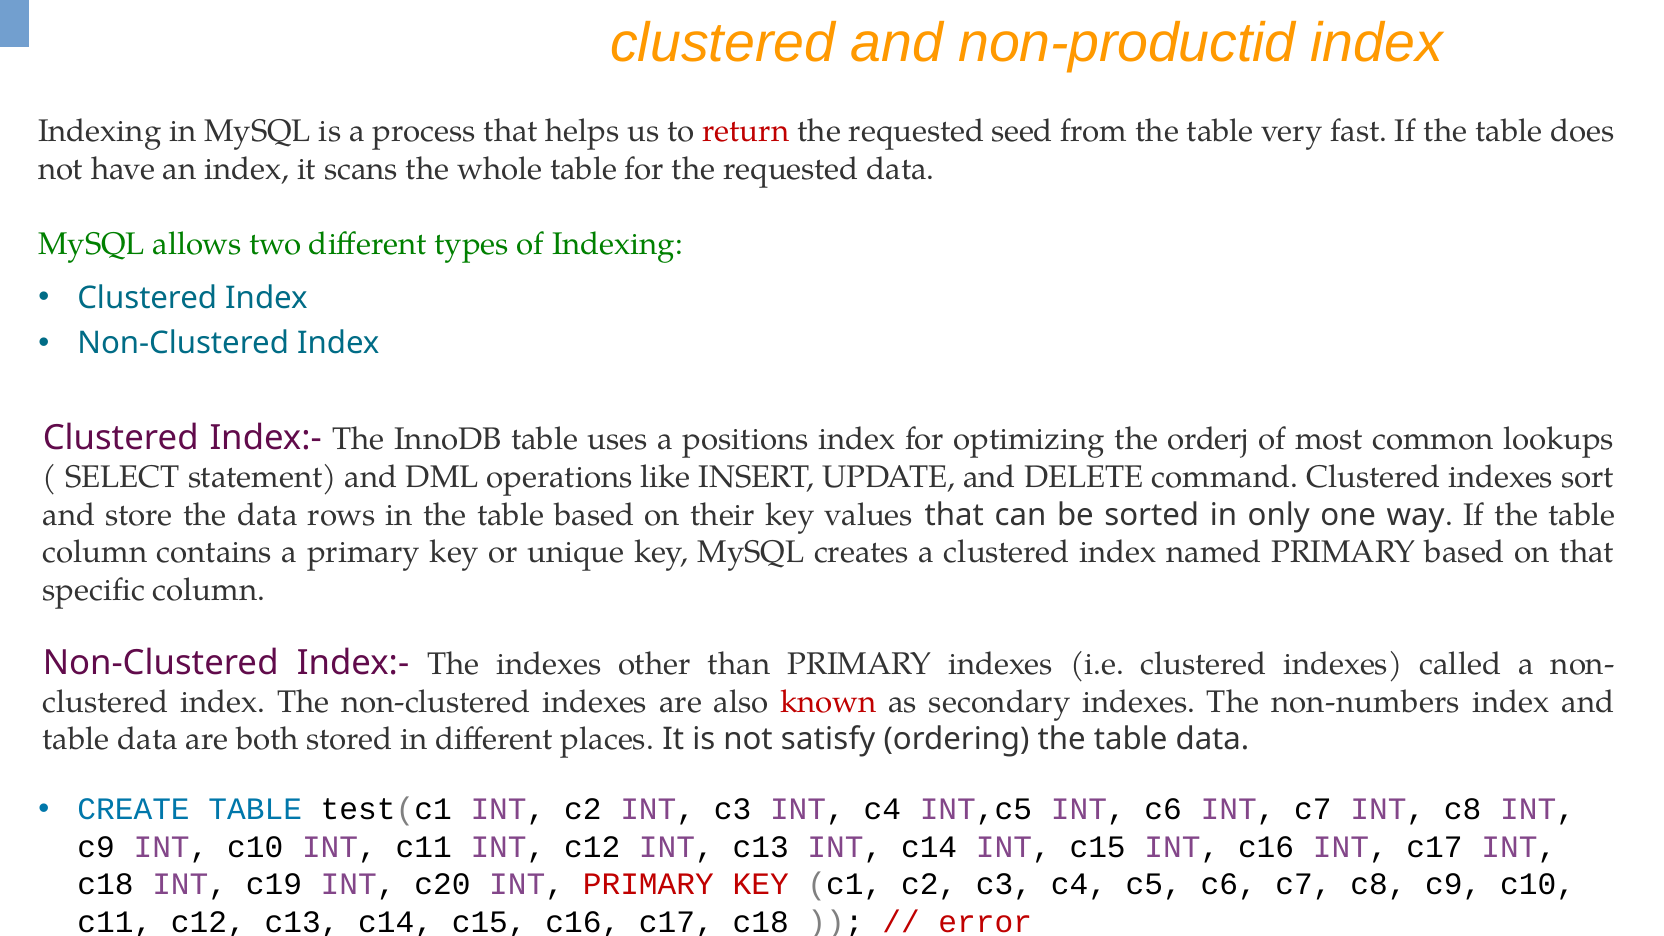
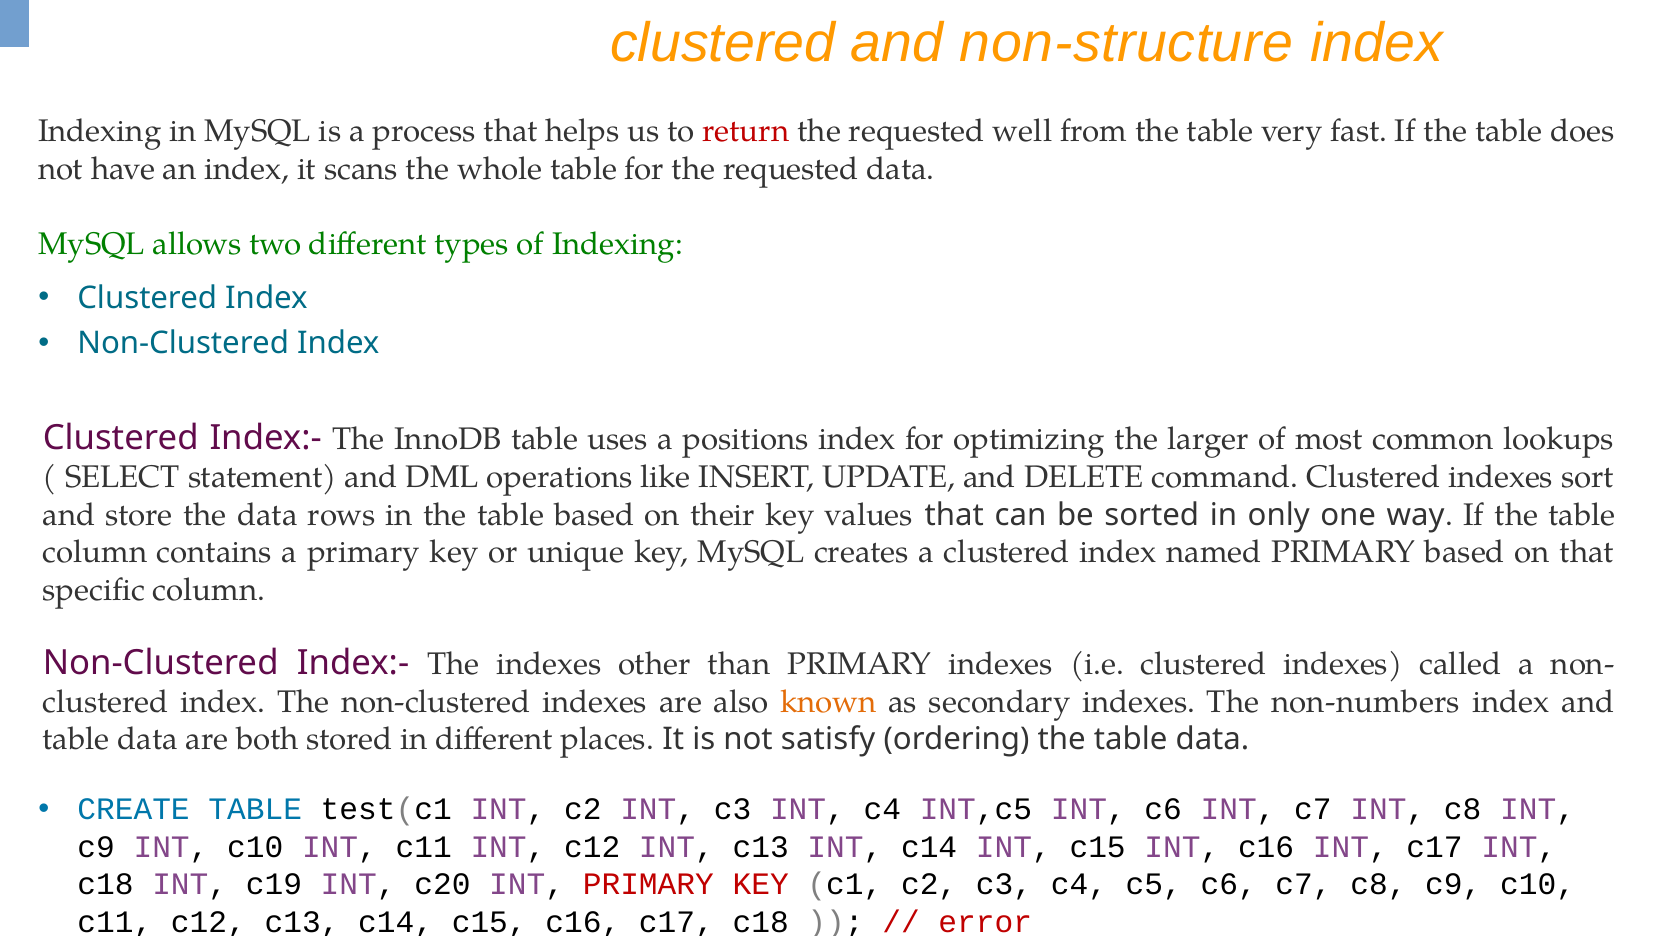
non-productid: non-productid -> non-structure (1127, 43)
seed: seed -> well (1022, 131)
orderj: orderj -> larger (1208, 440)
known colour: red -> orange (829, 702)
